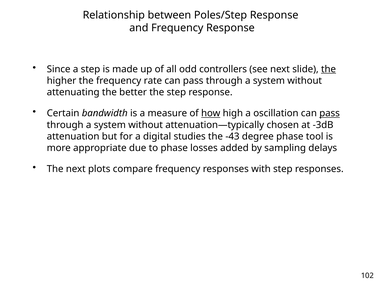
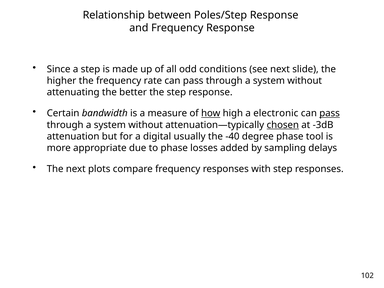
controllers: controllers -> conditions (223, 69)
the underline: present -> none (329, 69)
oscillation: oscillation -> electronic (276, 113)
chosen underline: none -> present (283, 125)
studies: studies -> usually (190, 136)
-43: -43 -> -40 (232, 136)
